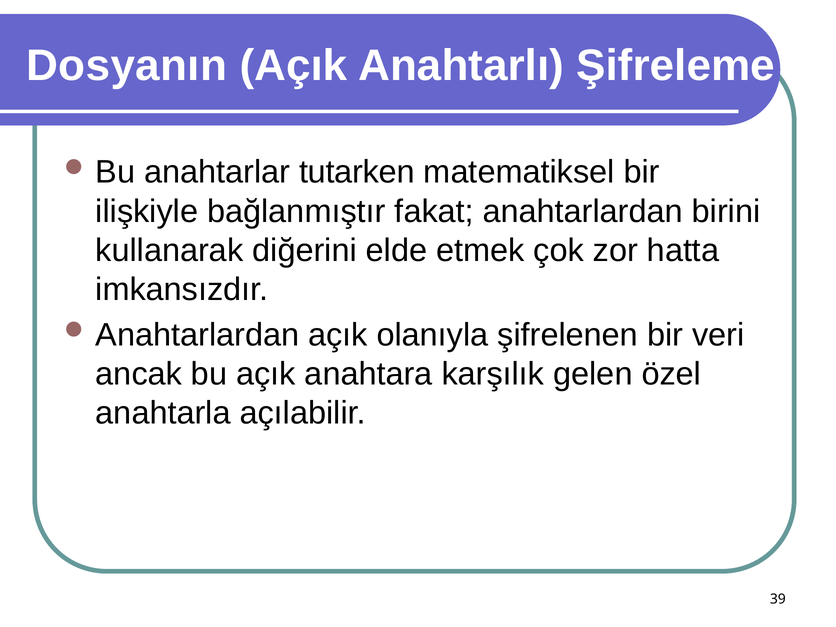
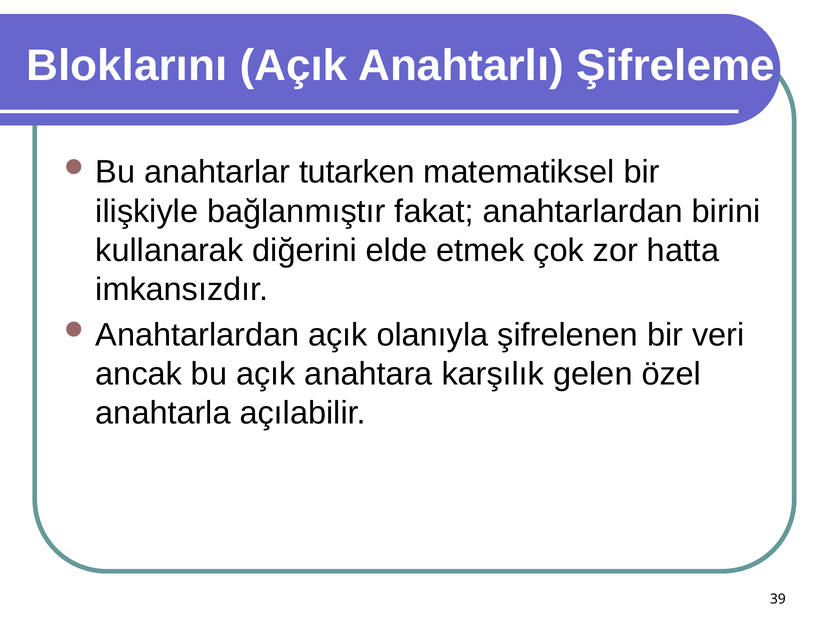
Dosyanın: Dosyanın -> Bloklarını (127, 66)
